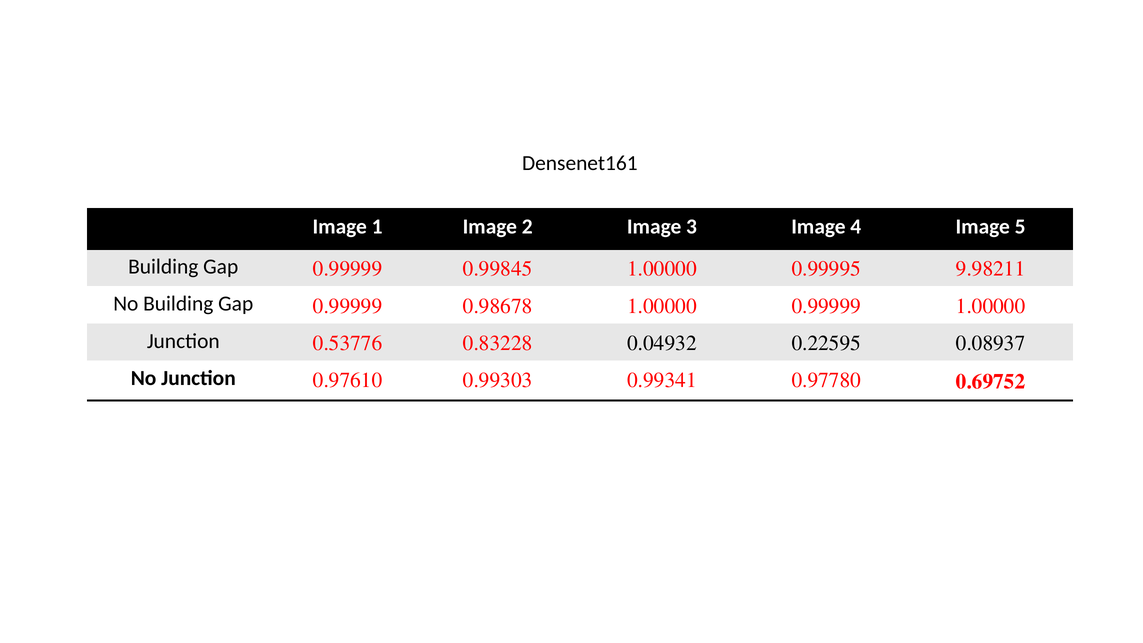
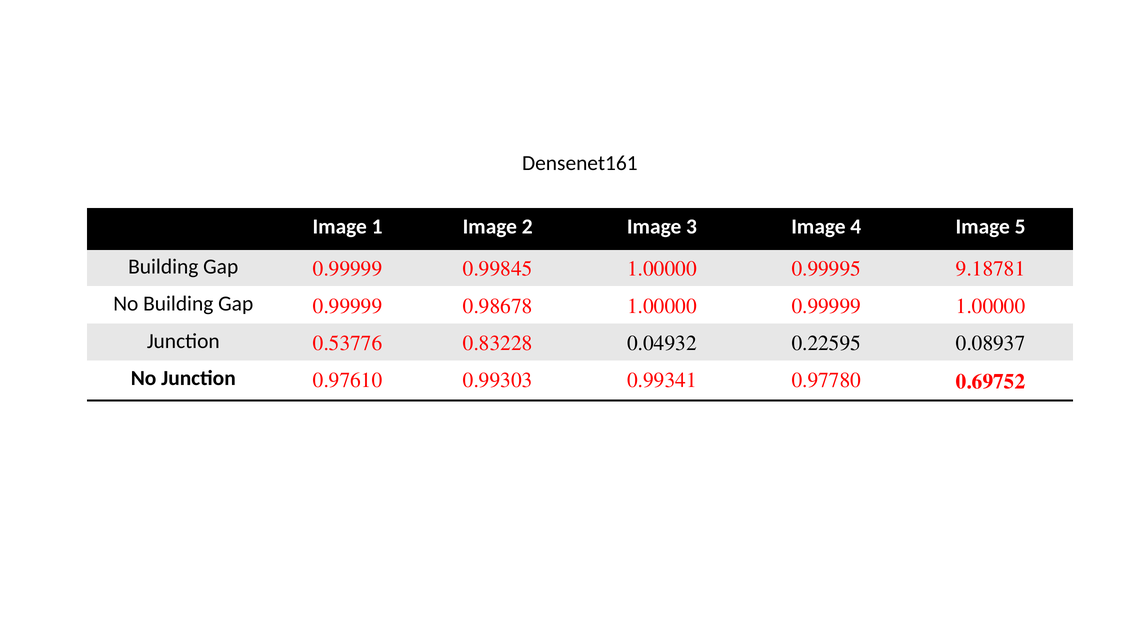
9.98211: 9.98211 -> 9.18781 (991, 269)
